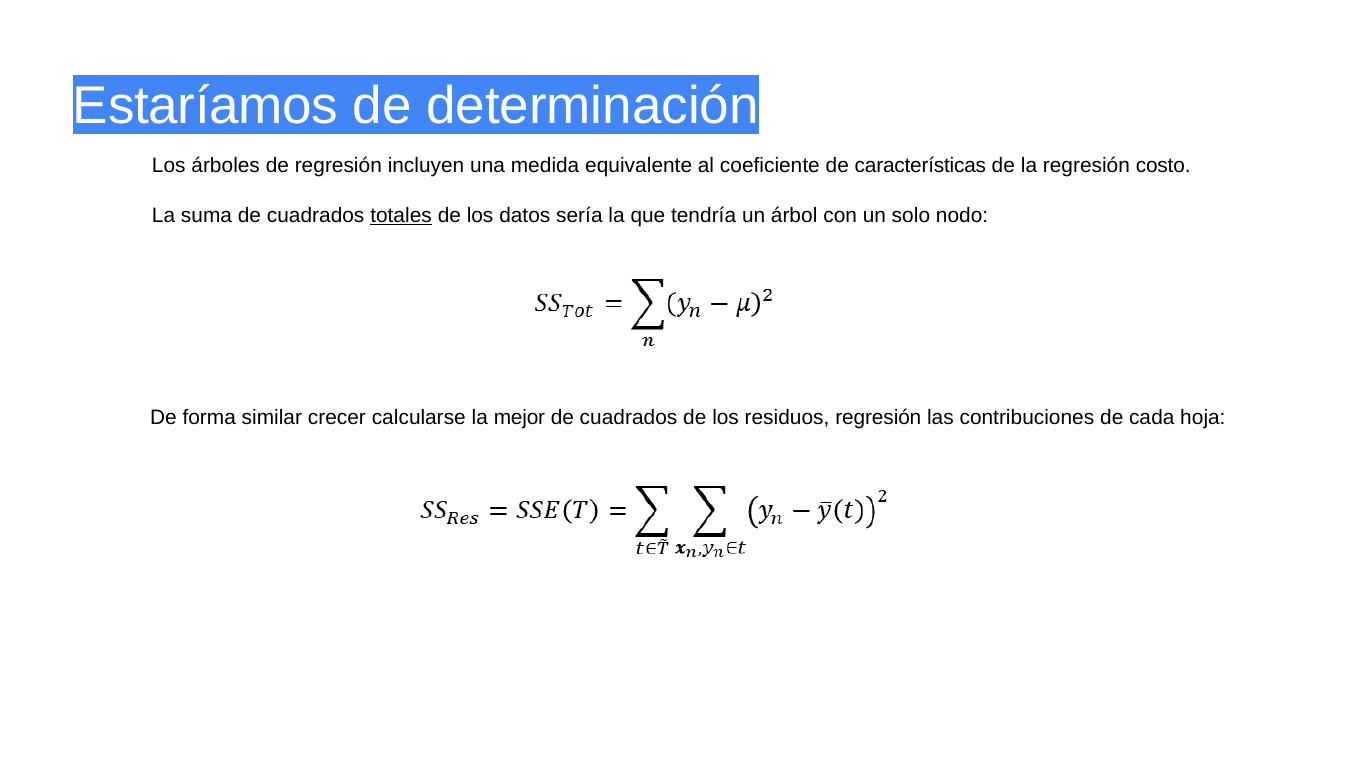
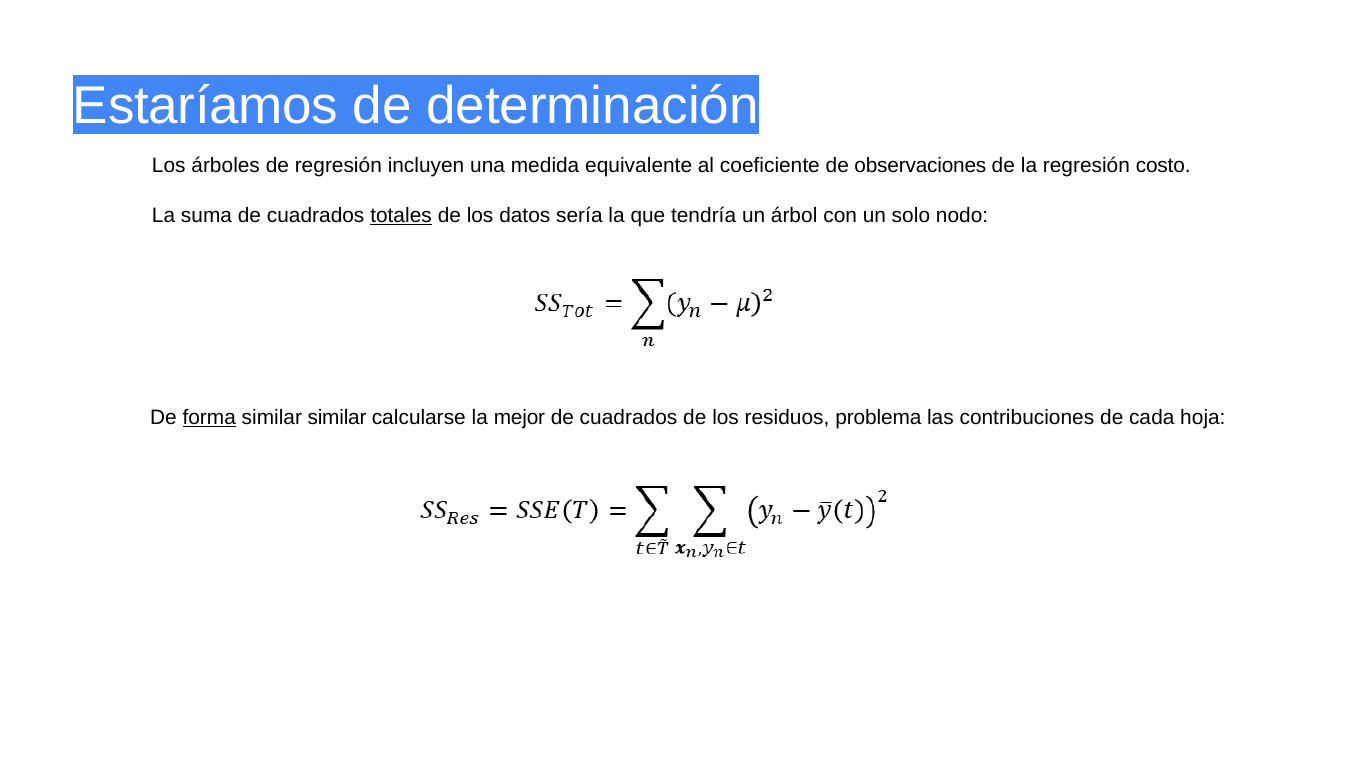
características: características -> observaciones (920, 165)
forma underline: none -> present (209, 417)
similar crecer: crecer -> similar (337, 417)
residuos regresión: regresión -> problema (878, 417)
